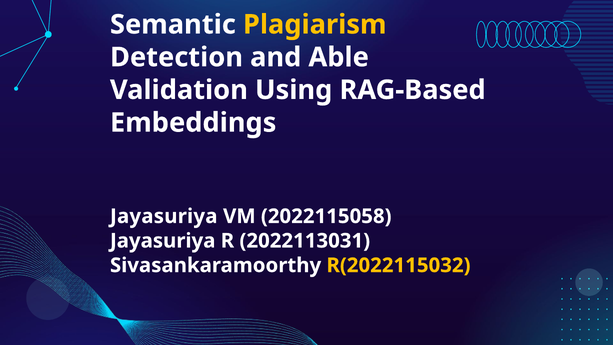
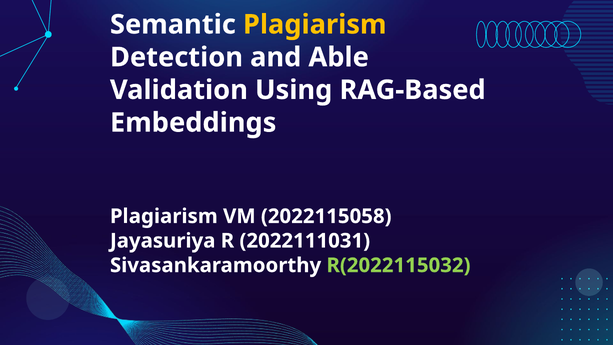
Jayasuriya: Jayasuriya -> Plagiarism (164, 216)
2022113031: 2022113031 -> 2022111031 (305, 241)
R(2022115032 colour: yellow -> light green (398, 265)
